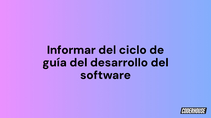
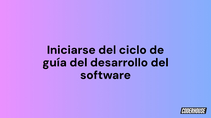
Informar: Informar -> Iniciarse (71, 50)
